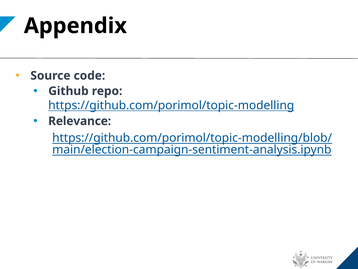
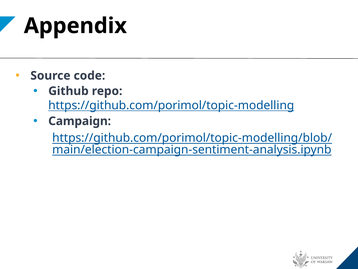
Relevance: Relevance -> Campaign (80, 121)
